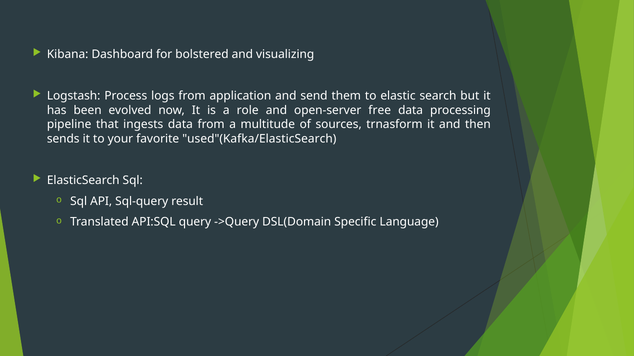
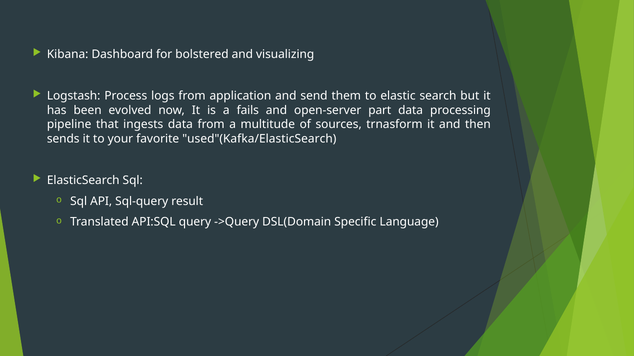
role: role -> fails (248, 110)
free: free -> part (380, 110)
